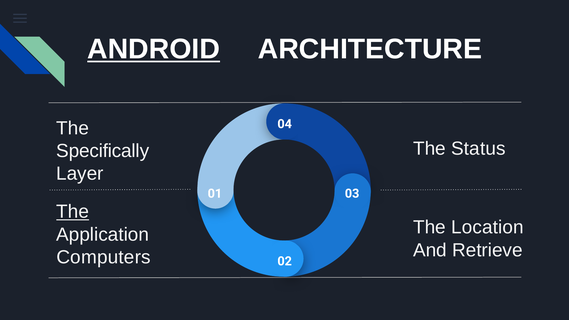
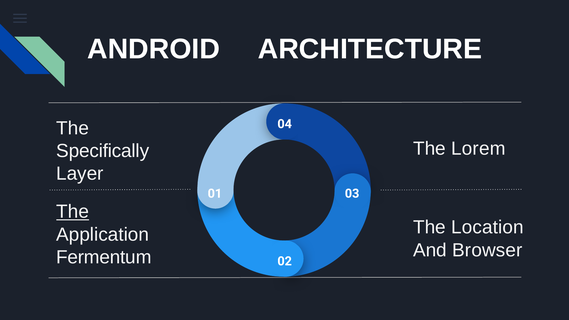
ANDROID underline: present -> none (154, 49)
Status: Status -> Lorem (478, 149)
Retrieve: Retrieve -> Browser (487, 250)
Computers: Computers -> Fermentum (104, 257)
